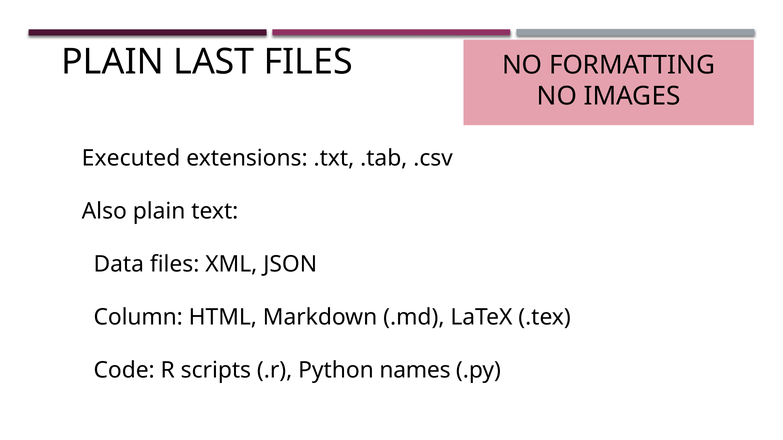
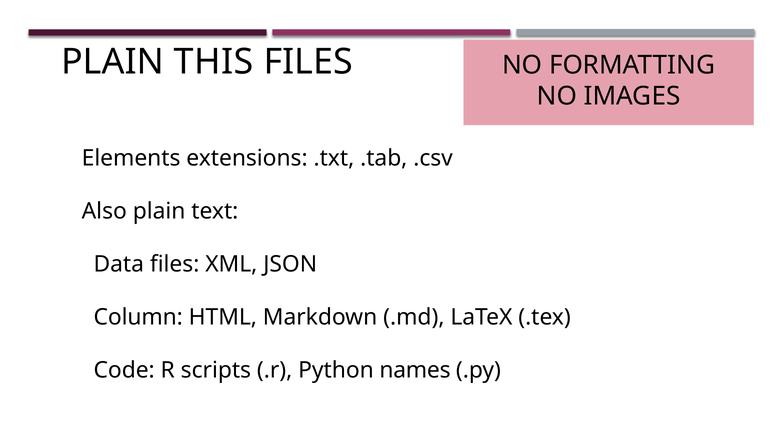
LAST: LAST -> THIS (214, 62)
Executed: Executed -> Elements (131, 159)
